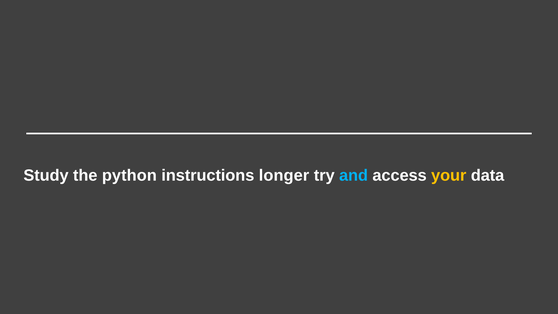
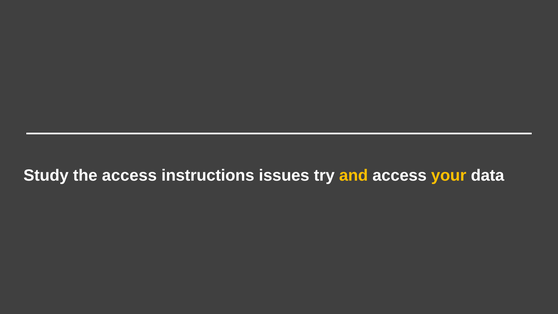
the python: python -> access (129, 176)
longer: longer -> issues (284, 176)
and colour: light blue -> yellow (354, 176)
